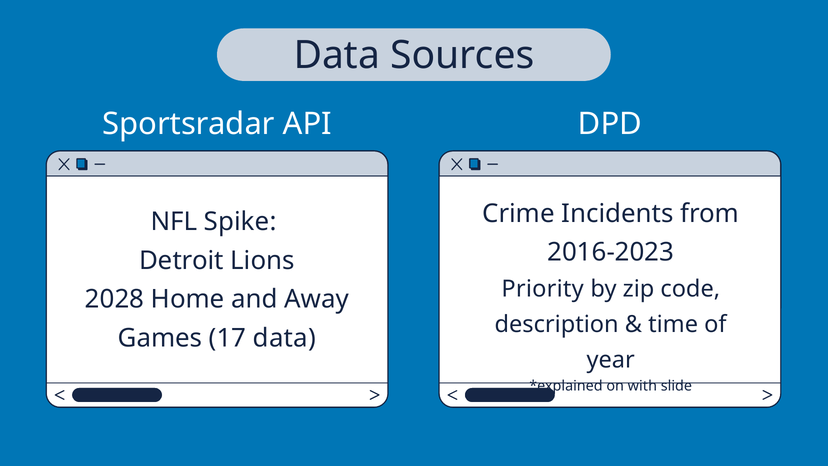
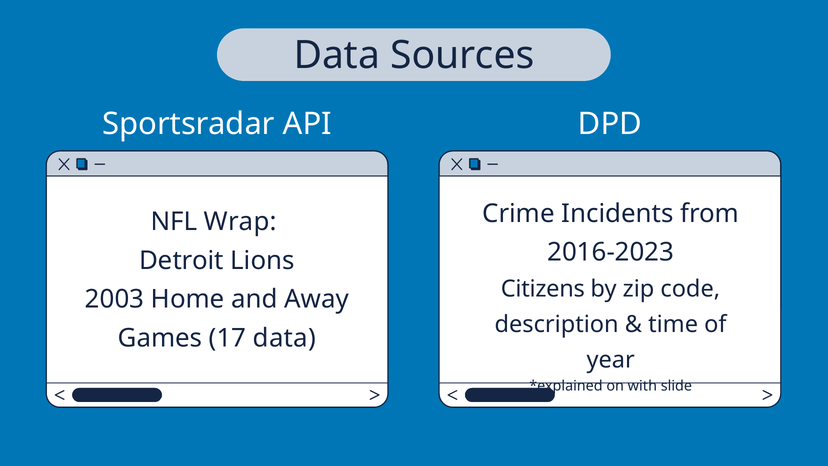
Spike: Spike -> Wrap (240, 222)
Priority: Priority -> Citizens (543, 289)
2028: 2028 -> 2003 (115, 299)
